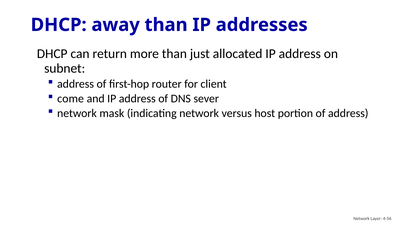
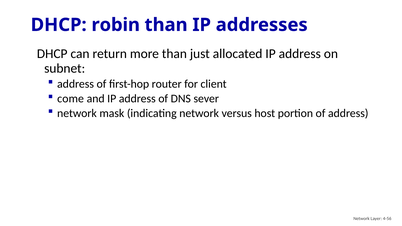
away: away -> robin (116, 25)
